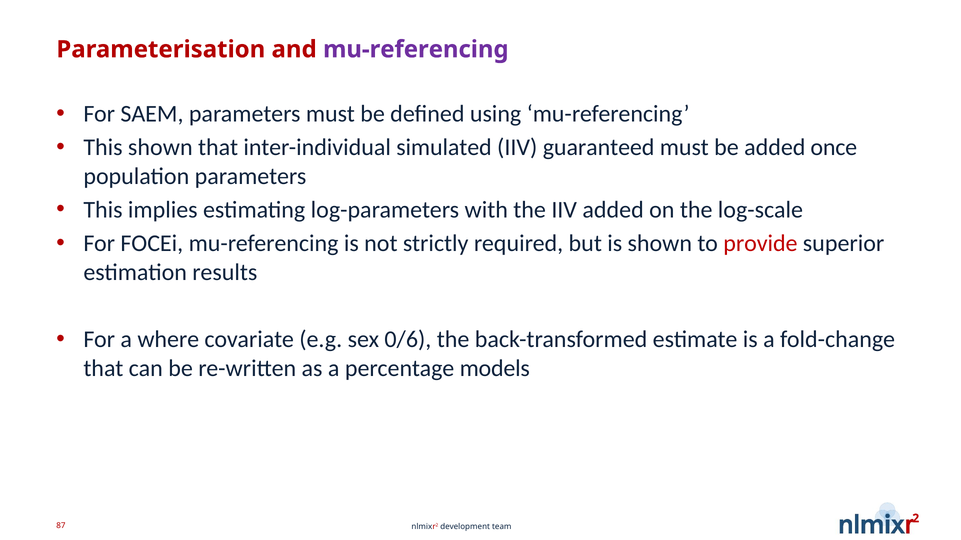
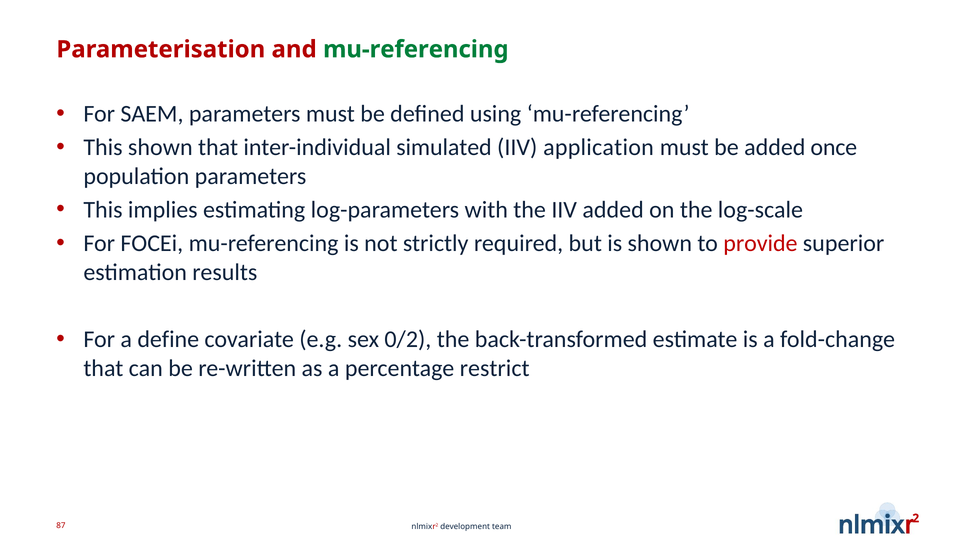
mu-referencing colour: purple -> green (416, 49)
guaranteed: guaranteed -> application (598, 148)
where: where -> define (168, 340)
0/6: 0/6 -> 0/2 (408, 340)
models: models -> restrict (495, 369)
